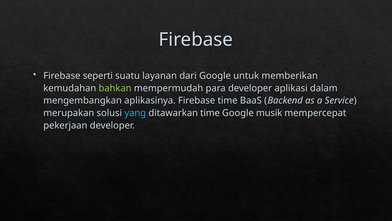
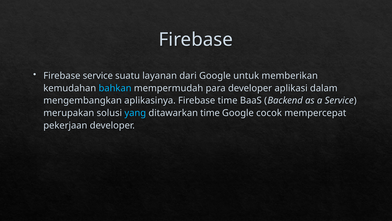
Firebase seperti: seperti -> service (98, 76)
bahkan colour: light green -> light blue (115, 88)
musik: musik -> cocok (269, 113)
